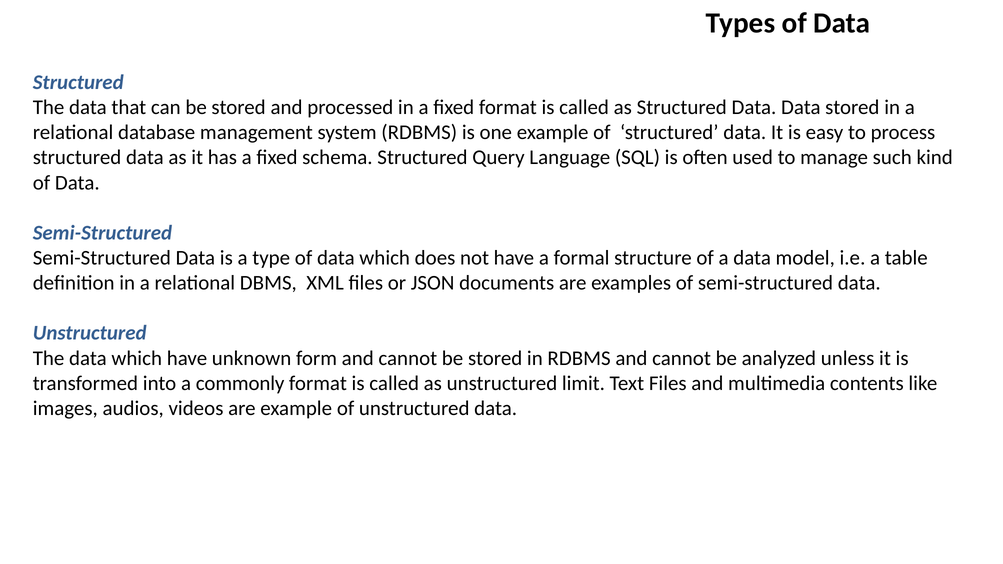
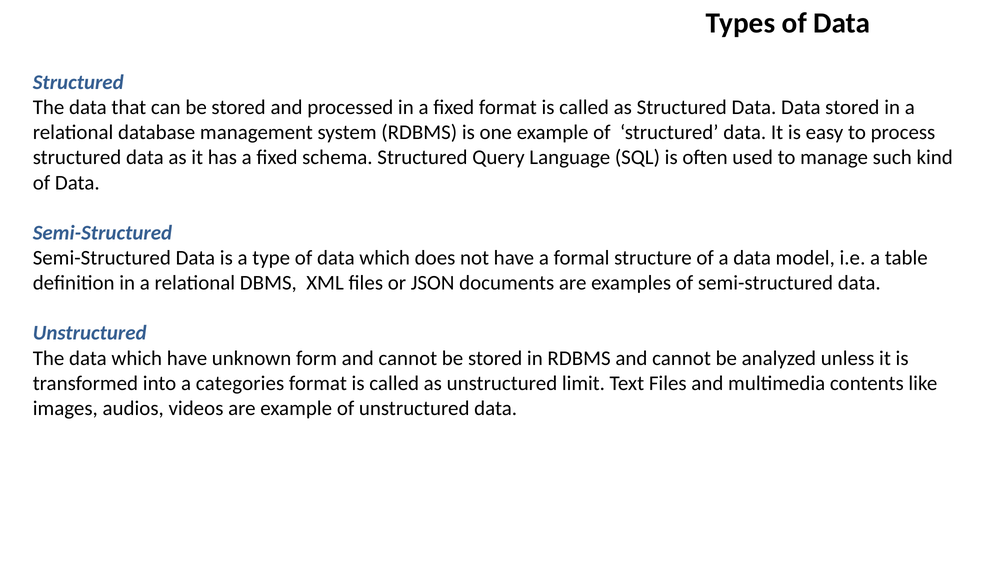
commonly: commonly -> categories (240, 383)
